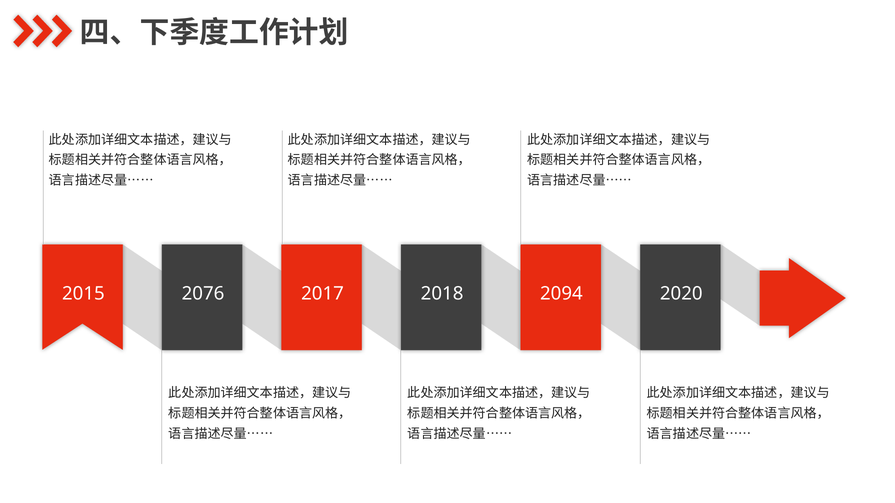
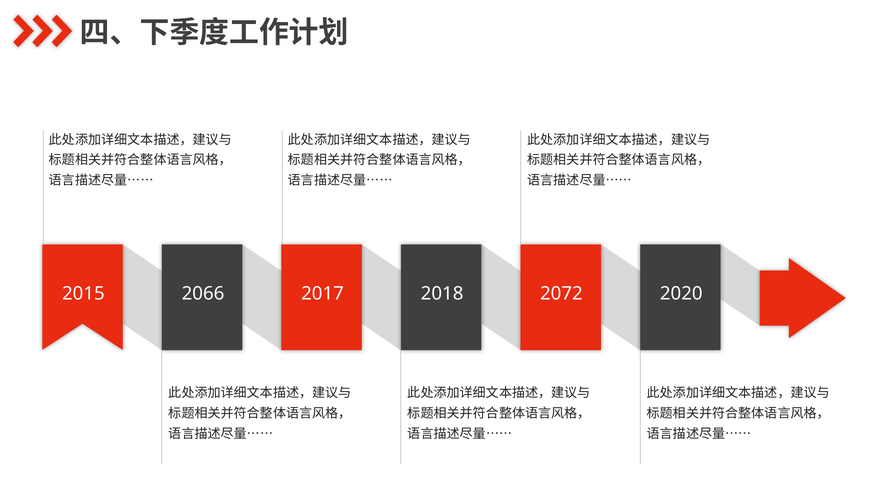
2076: 2076 -> 2066 (203, 294)
2094: 2094 -> 2072 (561, 294)
